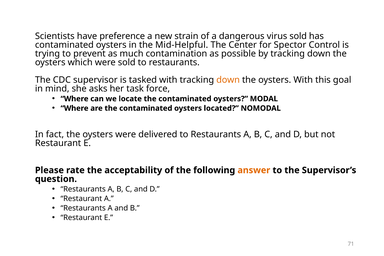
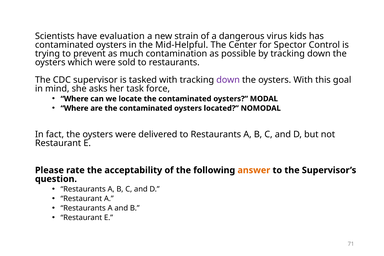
preference: preference -> evaluation (122, 36)
virus sold: sold -> kids (298, 36)
down colour: orange -> purple (228, 80)
